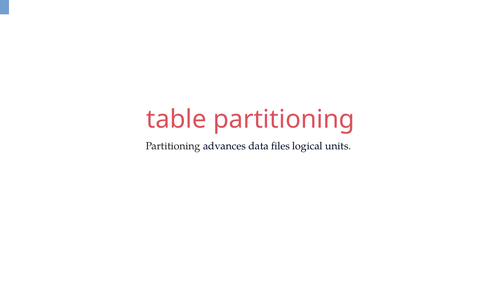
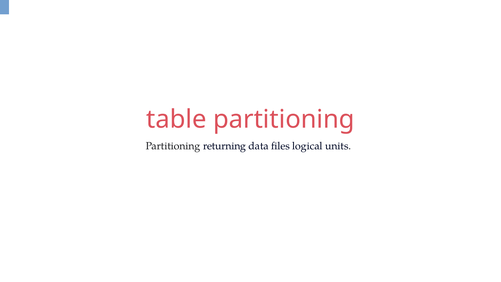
advances: advances -> returning (225, 146)
